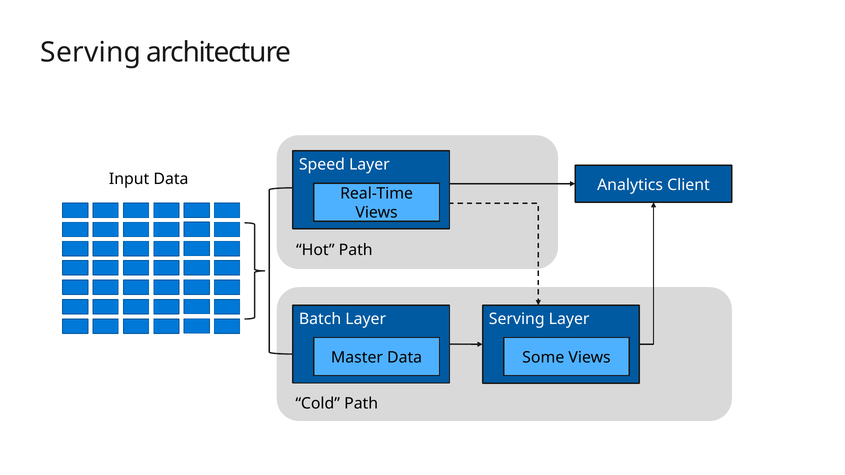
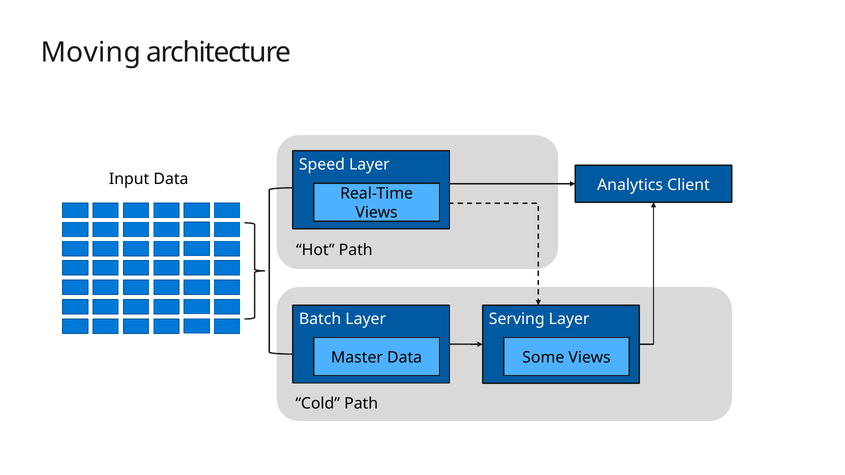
Serving: Serving -> Moving (91, 53)
